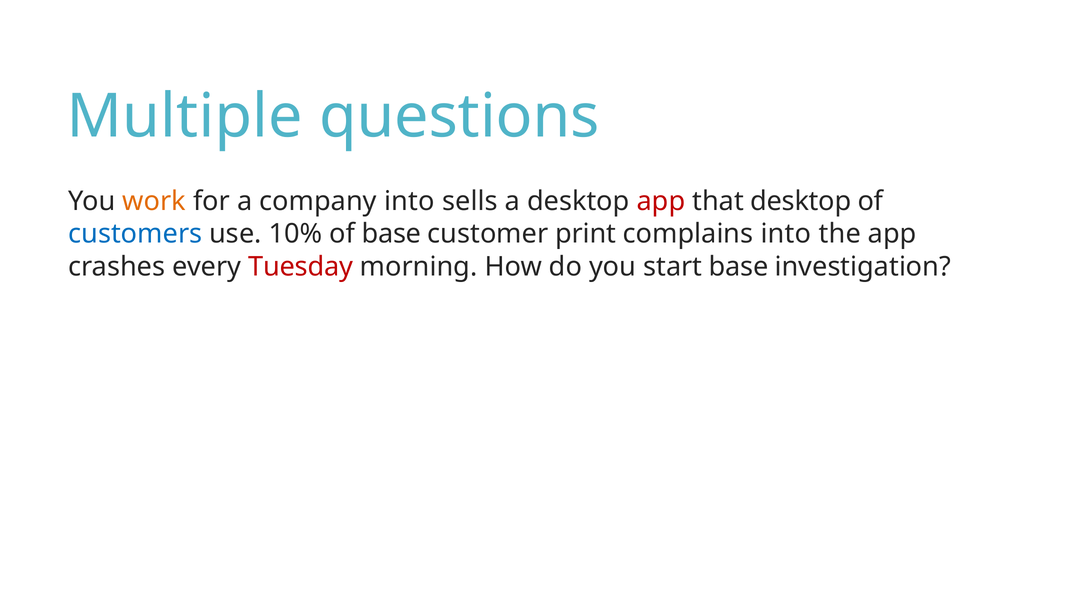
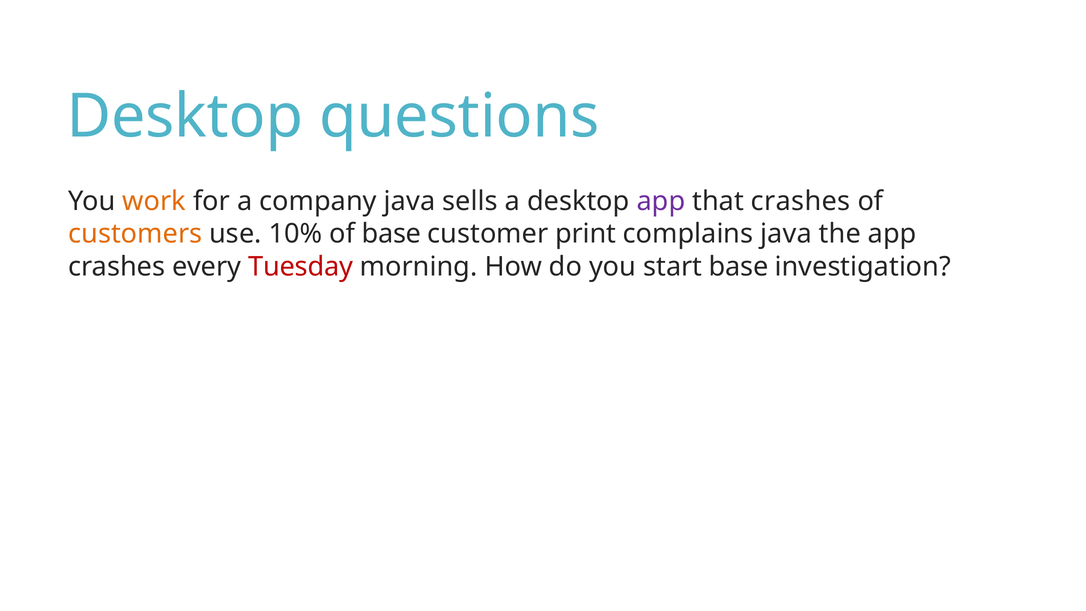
Multiple: Multiple -> Desktop (185, 117)
company into: into -> java (410, 201)
app colour: red -> purple (661, 201)
that desktop: desktop -> crashes (801, 201)
customers colour: blue -> orange (135, 234)
complains into: into -> java (786, 234)
